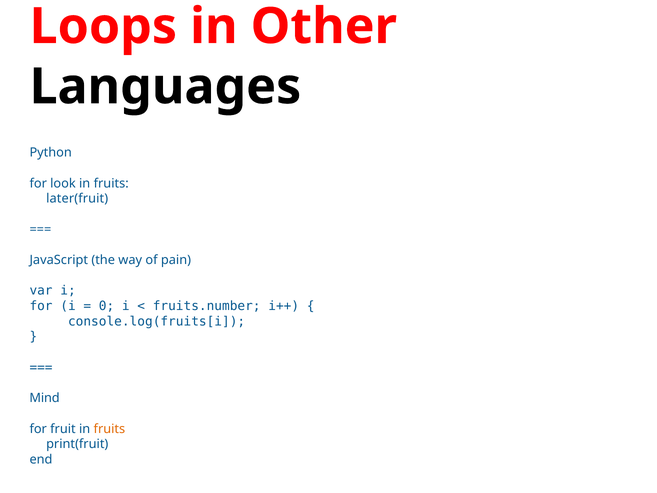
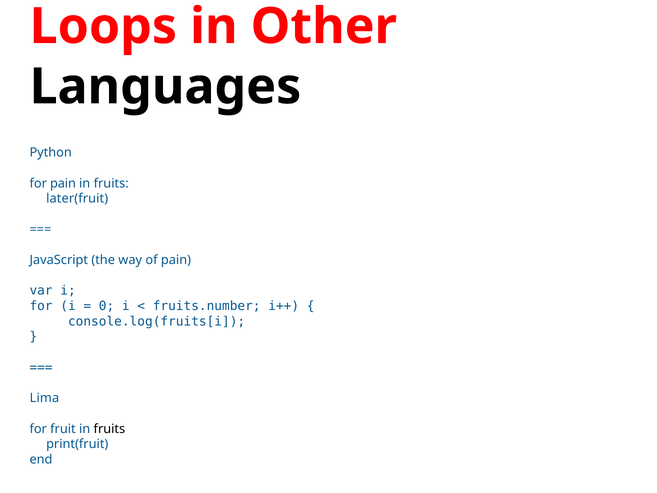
for look: look -> pain (63, 183)
Mind: Mind -> Lima (44, 398)
fruits colour: orange -> black (109, 429)
